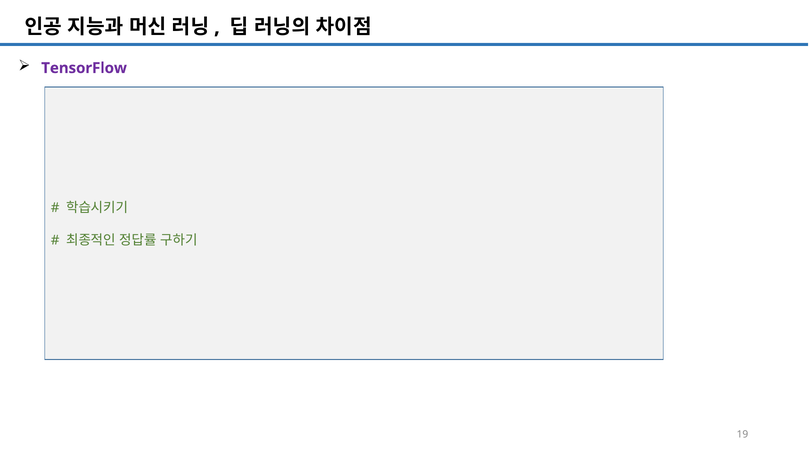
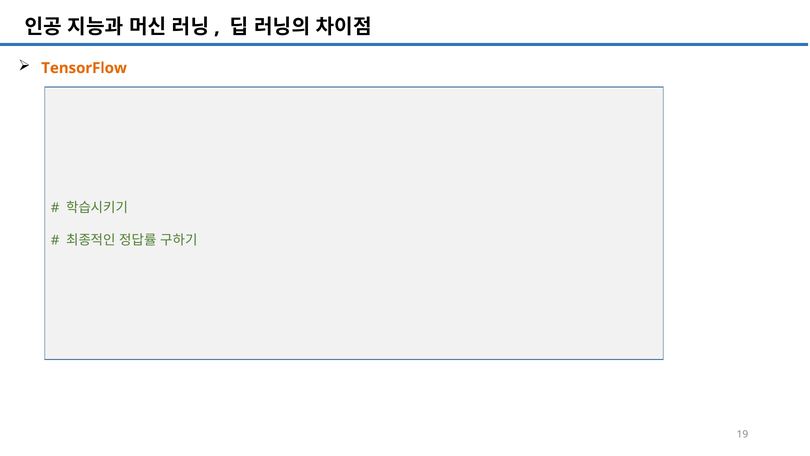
TensorFlow colour: purple -> orange (84, 68)
